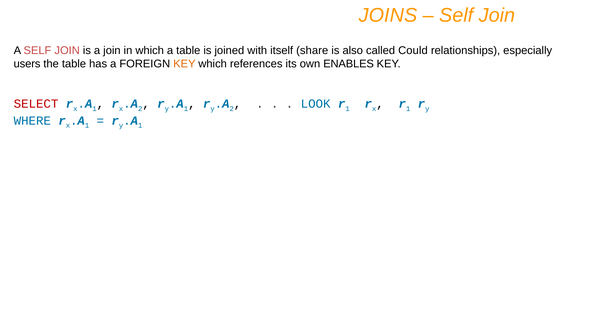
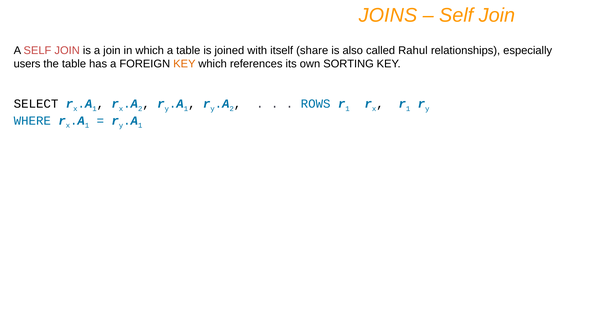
Could: Could -> Rahul (413, 50)
ENABLES: ENABLES -> SORTING (349, 64)
SELECT colour: red -> black (36, 104)
LOOK: LOOK -> ROWS (316, 104)
